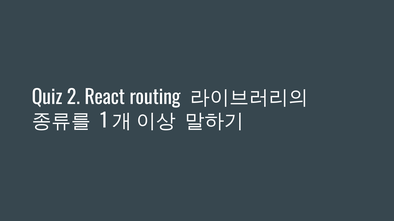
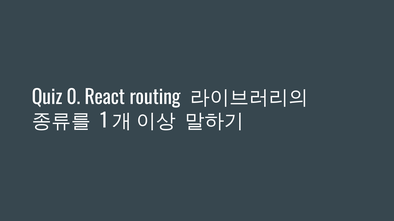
2: 2 -> 0 (74, 98)
